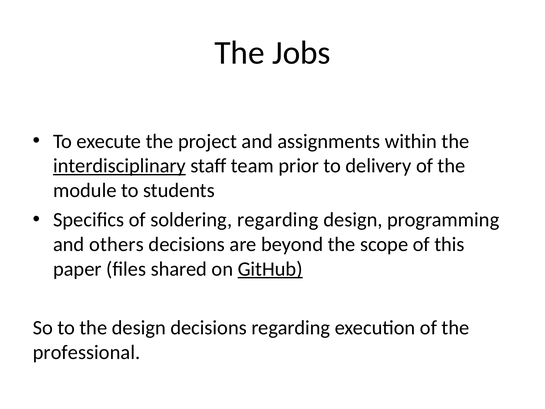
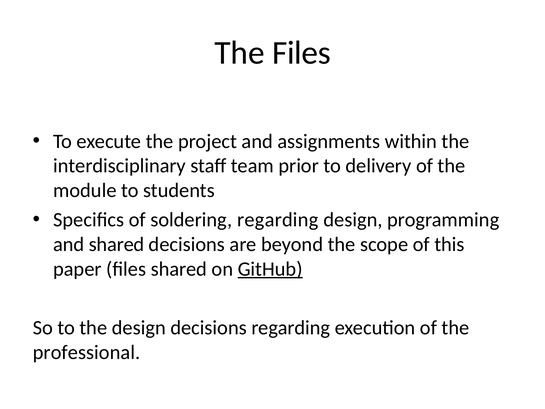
The Jobs: Jobs -> Files (301, 53)
interdisciplinary underline: present -> none (119, 166)
and others: others -> shared (117, 244)
